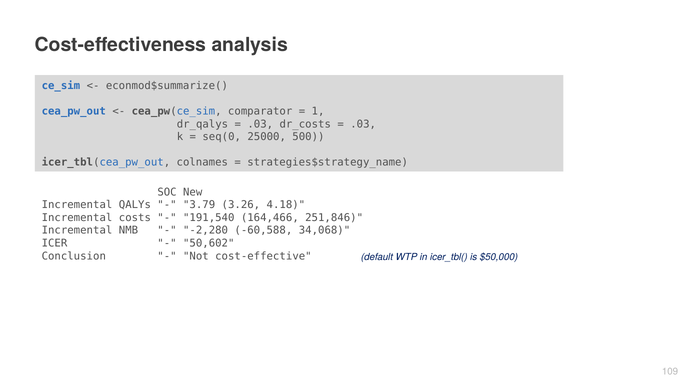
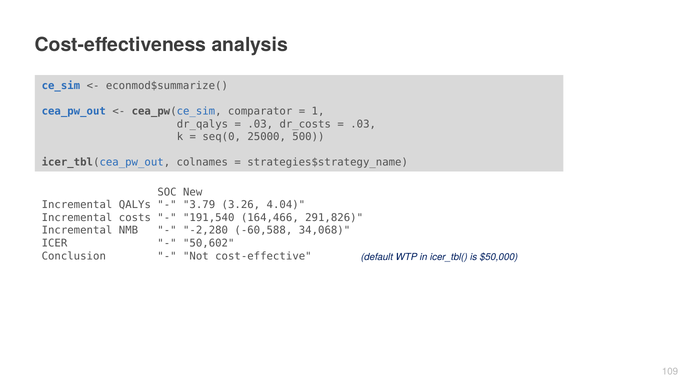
4.18: 4.18 -> 4.04 (286, 205)
251,846: 251,846 -> 291,826 (334, 218)
